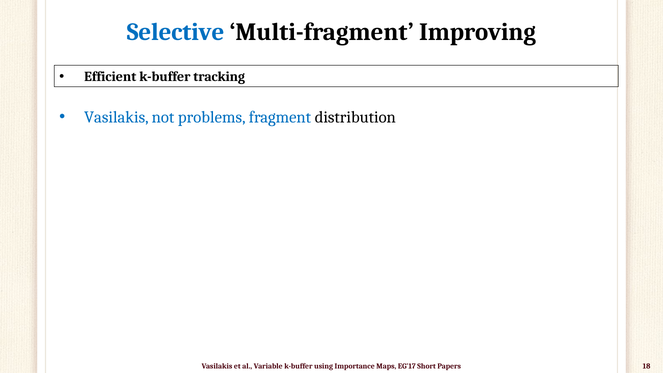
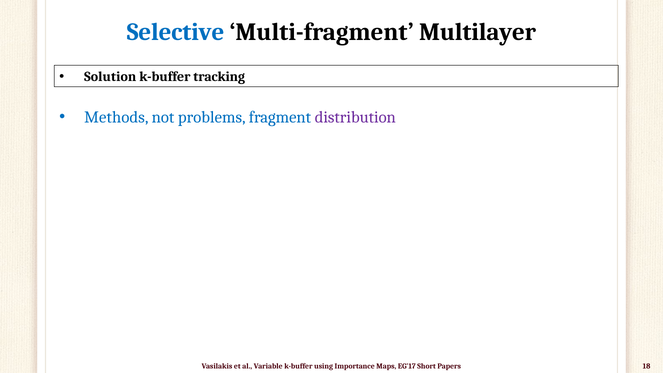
Improving: Improving -> Multilayer (478, 32)
Efficient: Efficient -> Solution (110, 77)
Vasilakis: Vasilakis -> Methods (116, 117)
distribution colour: black -> purple (355, 117)
